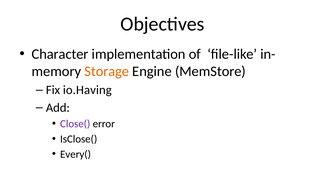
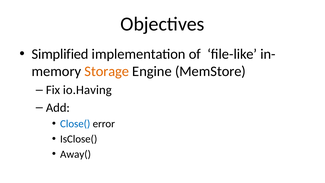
Character: Character -> Simplified (60, 54)
Close( colour: purple -> blue (75, 124)
Every(: Every( -> Away( (76, 154)
